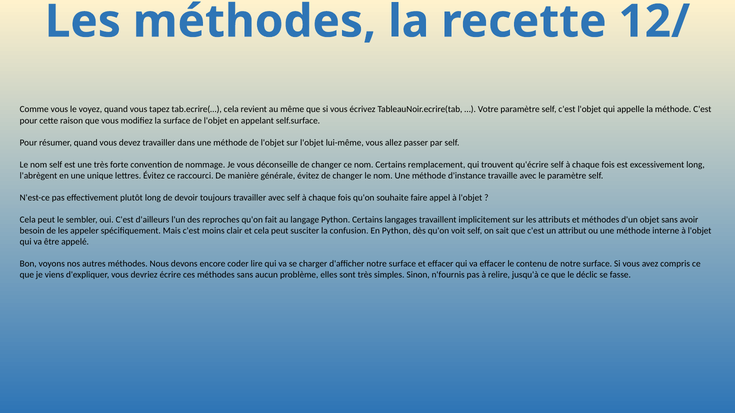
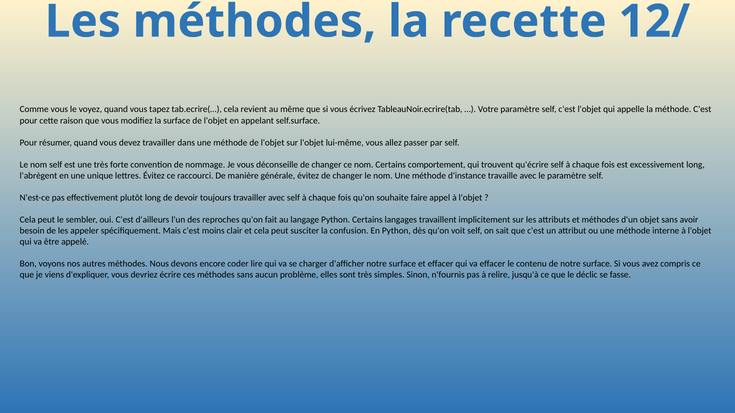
remplacement: remplacement -> comportement (437, 165)
